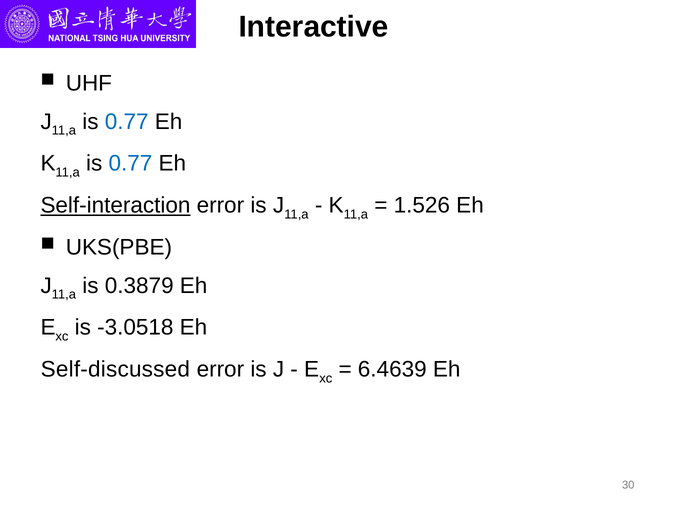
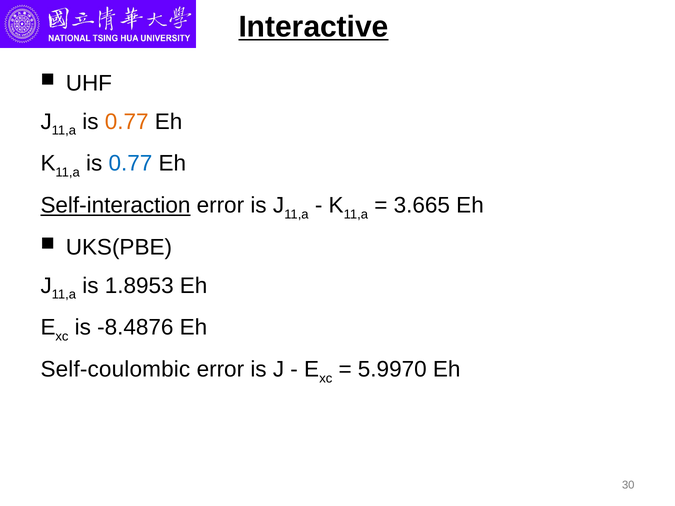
Interactive underline: none -> present (314, 27)
0.77 colour: blue -> orange (127, 122)
1.526: 1.526 -> 3.665 (422, 206)
0.3879: 0.3879 -> 1.8953 (139, 286)
-3.0518: -3.0518 -> -8.4876 (135, 328)
Self-discussed: Self-discussed -> Self-coulombic (115, 370)
6.4639: 6.4639 -> 5.9970 (392, 370)
